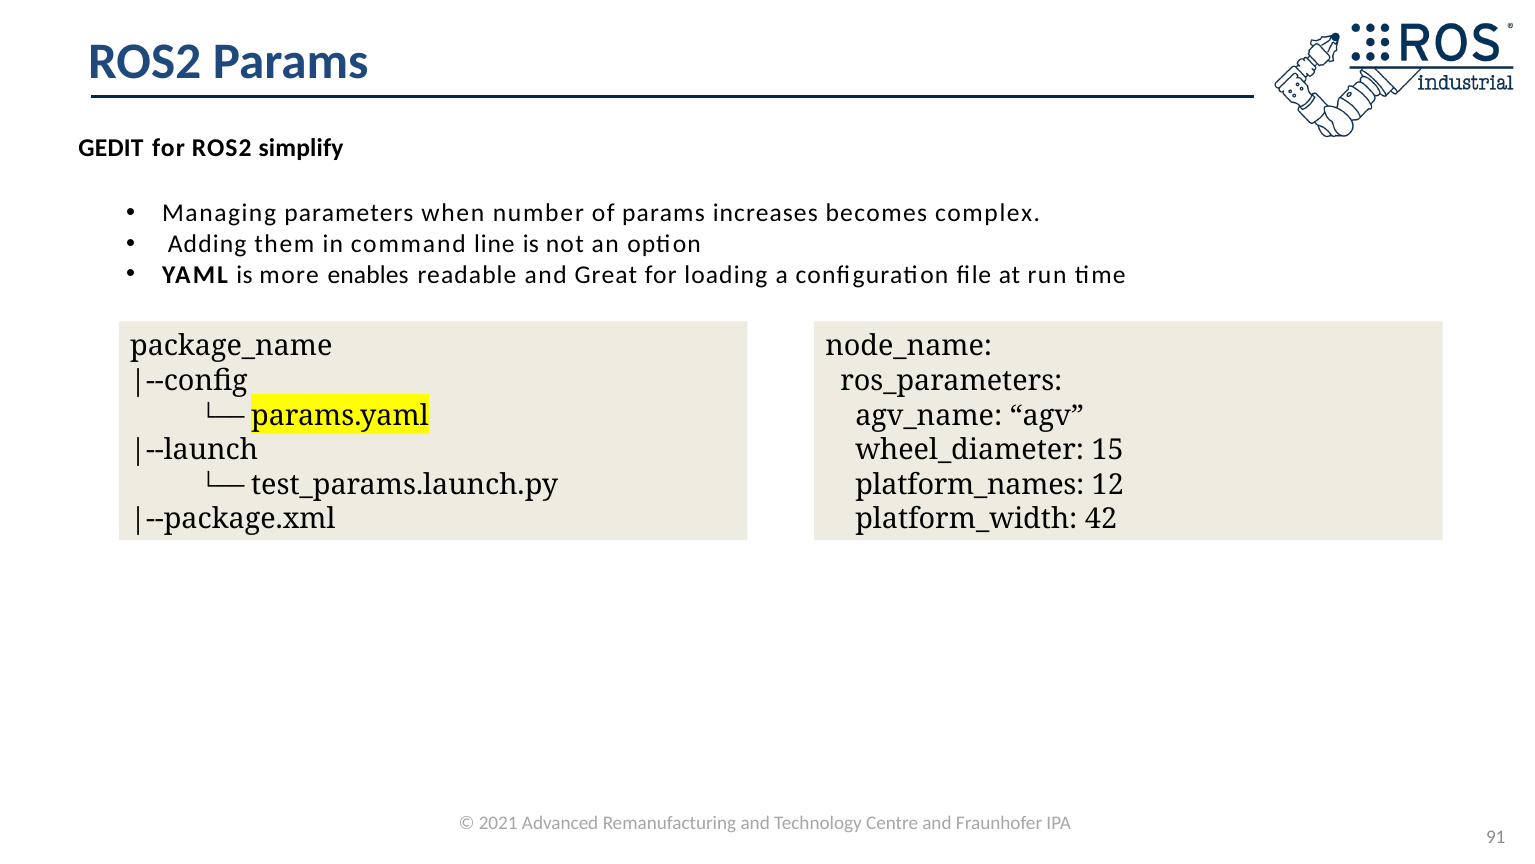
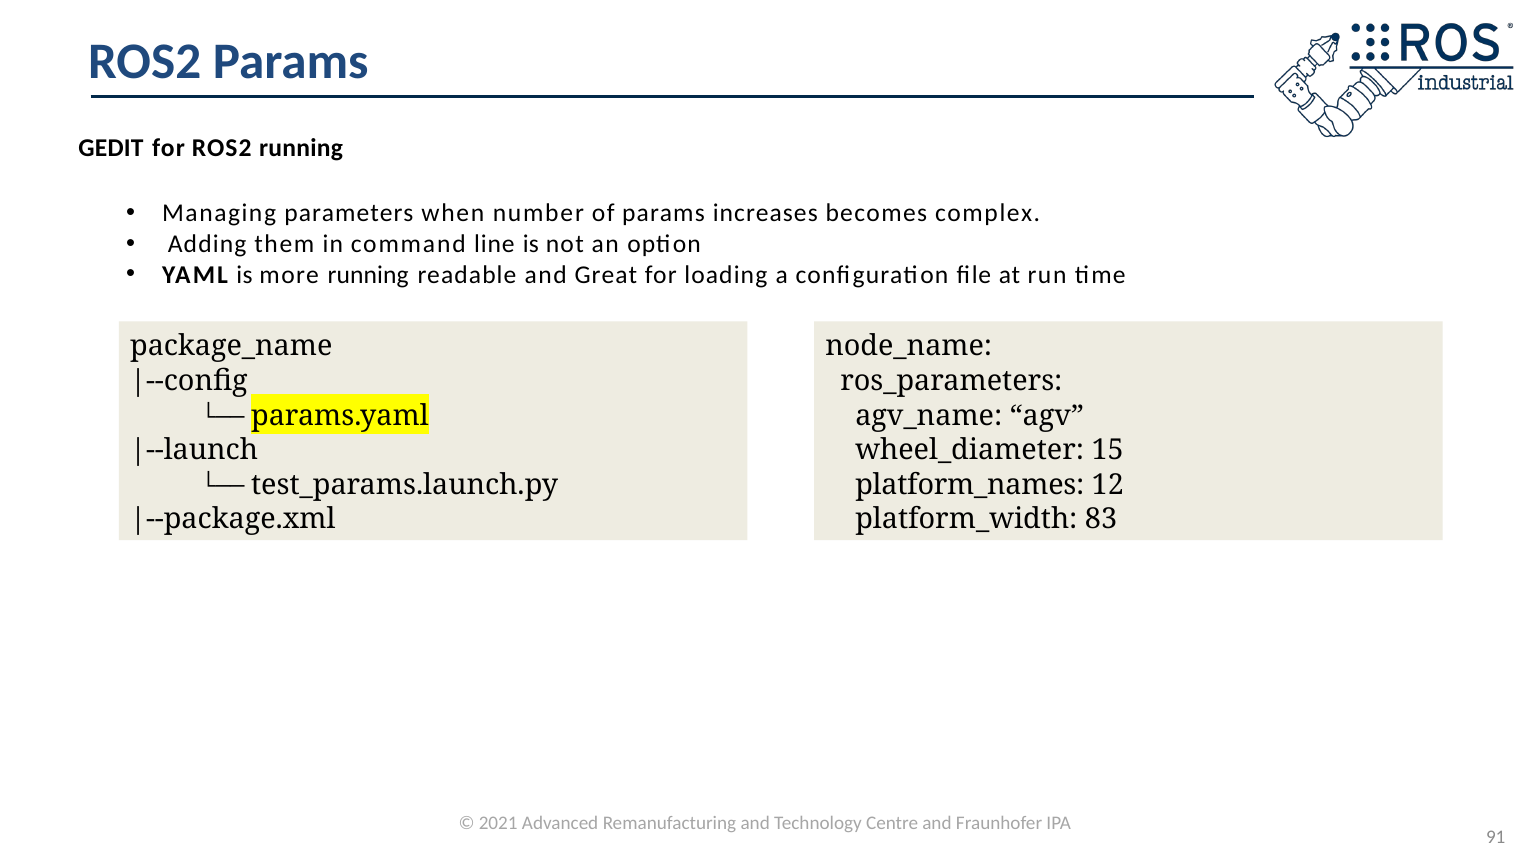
ROS2 simplify: simplify -> running (301, 148)
more enables: enables -> running (368, 275)
42: 42 -> 83 (1101, 519)
